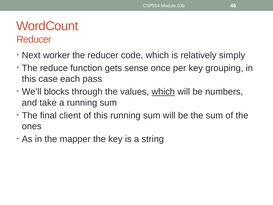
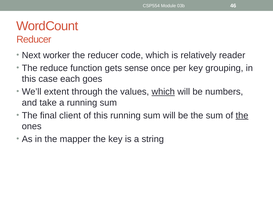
simply: simply -> reader (232, 55)
pass: pass -> goes (92, 79)
blocks: blocks -> extent (56, 92)
the underline: none -> present (242, 115)
